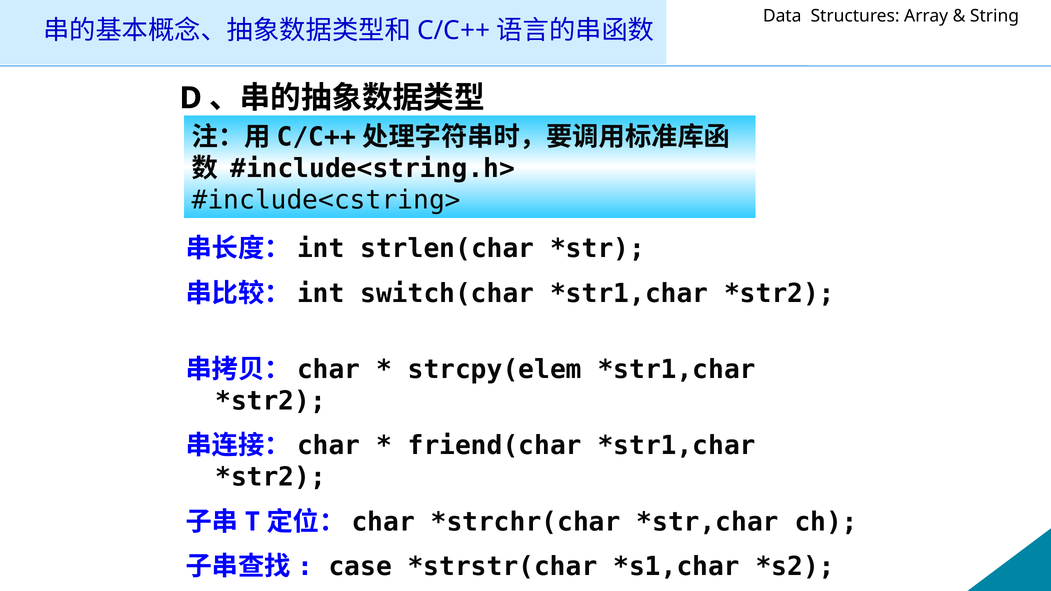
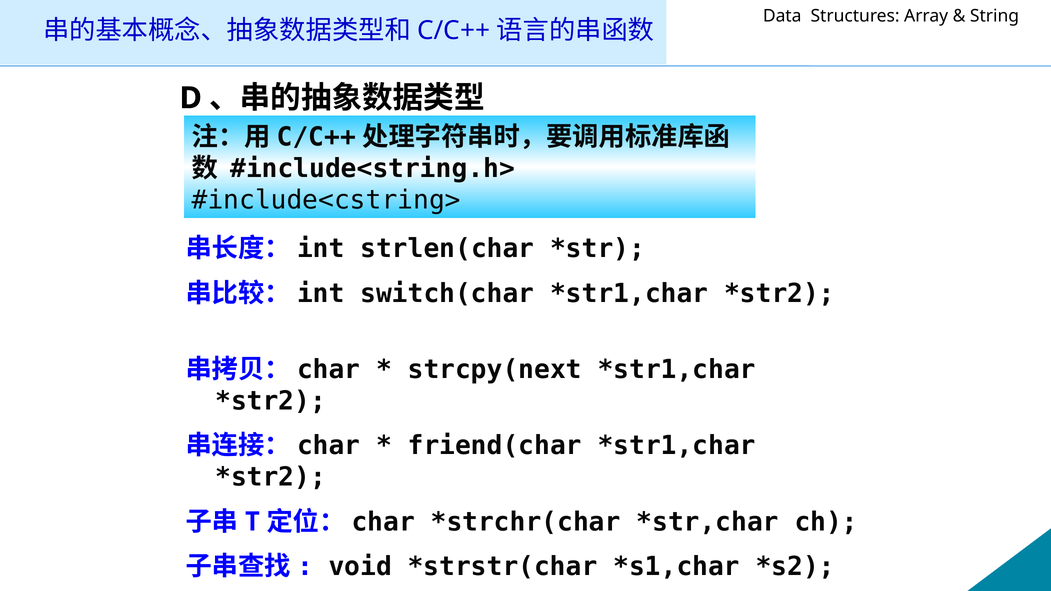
strcpy(elem: strcpy(elem -> strcpy(next (495, 370)
case: case -> void (360, 567)
